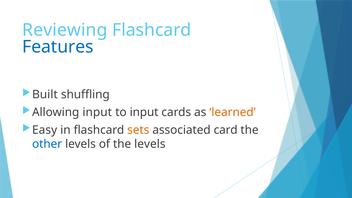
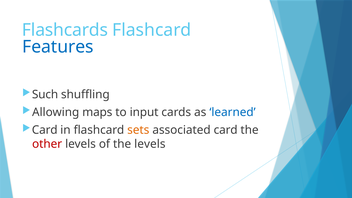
Reviewing: Reviewing -> Flashcards (65, 30)
Built: Built -> Such (45, 94)
Allowing input: input -> maps (97, 112)
learned colour: orange -> blue (233, 112)
Easy: Easy -> Card (45, 130)
other colour: blue -> red (47, 144)
